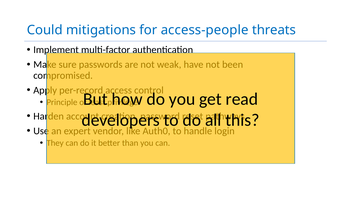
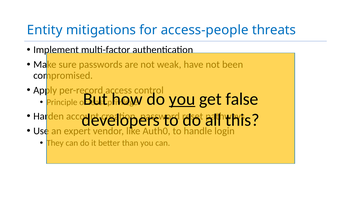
Could: Could -> Entity (45, 30)
you underline: none -> present (182, 99)
read: read -> false (242, 99)
